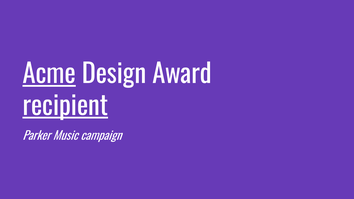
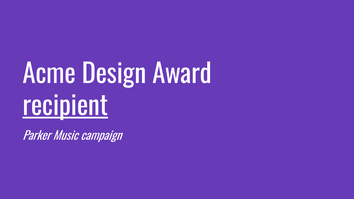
Acme underline: present -> none (49, 74)
